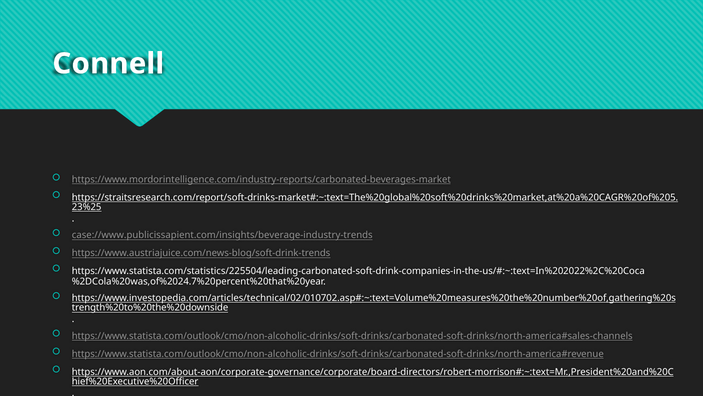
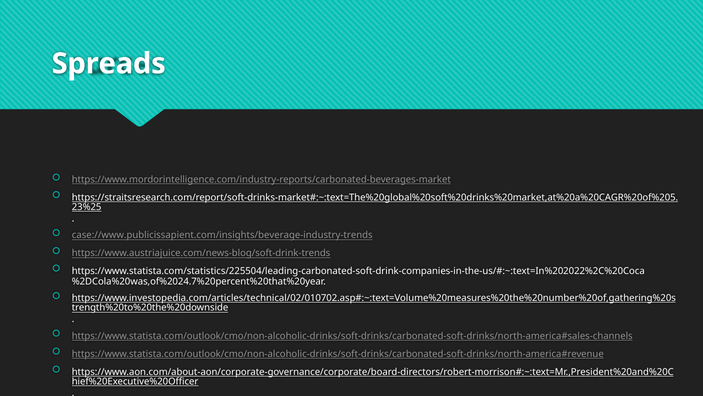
Connell: Connell -> Spreads (109, 64)
